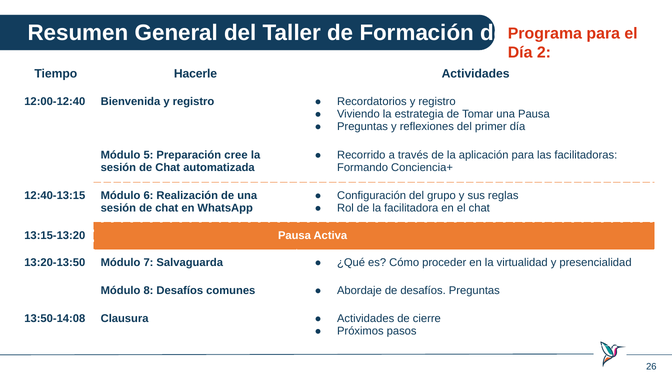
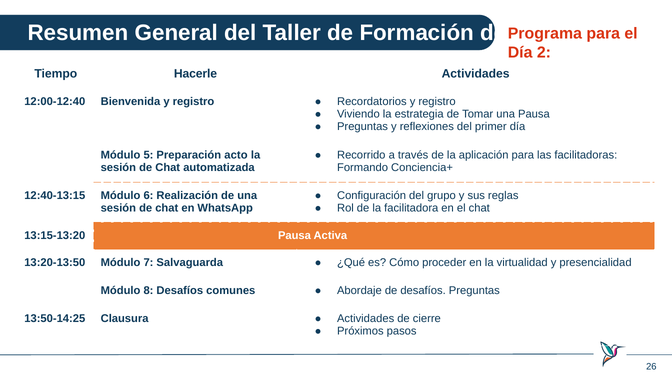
cree: cree -> acto (236, 155)
13:50-14:08: 13:50-14:08 -> 13:50-14:25 (55, 319)
